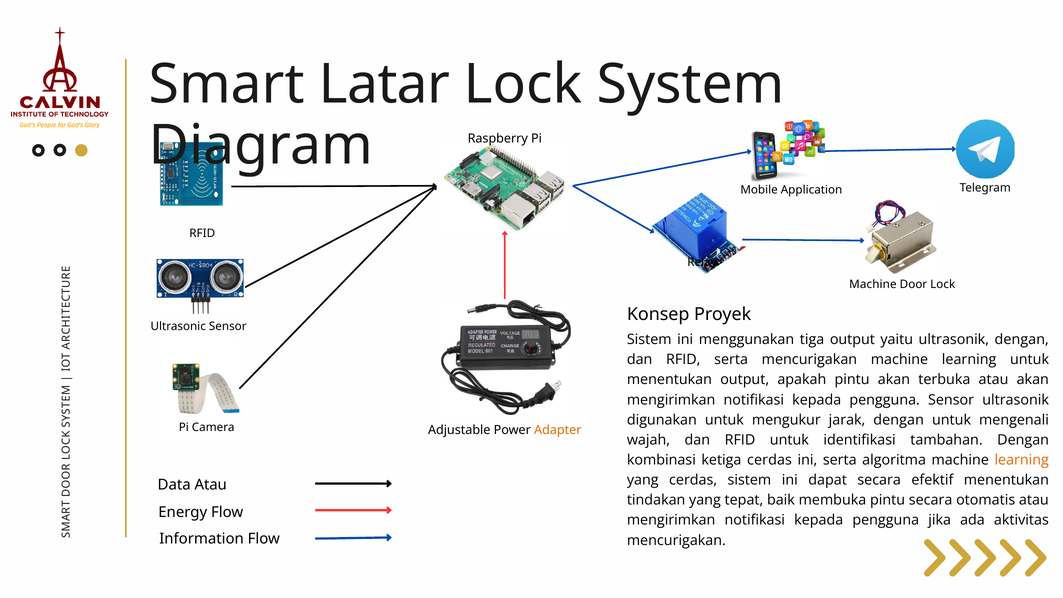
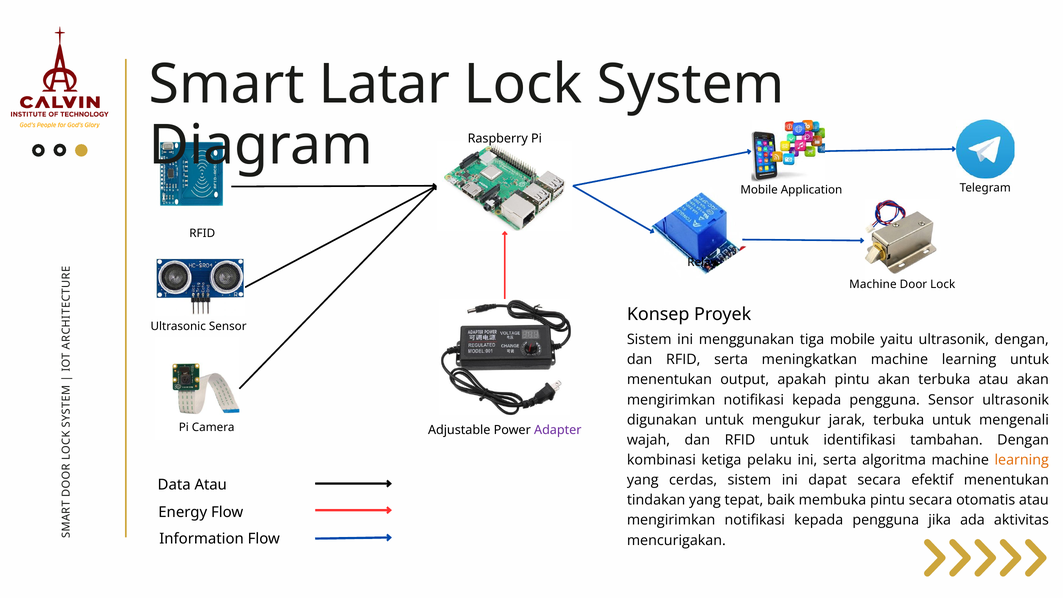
tiga output: output -> mobile (852, 340)
serta mencurigakan: mencurigakan -> meningkatkan (809, 360)
jarak dengan: dengan -> terbuka (899, 420)
Adapter colour: orange -> purple (558, 430)
ketiga cerdas: cerdas -> pelaku (769, 460)
